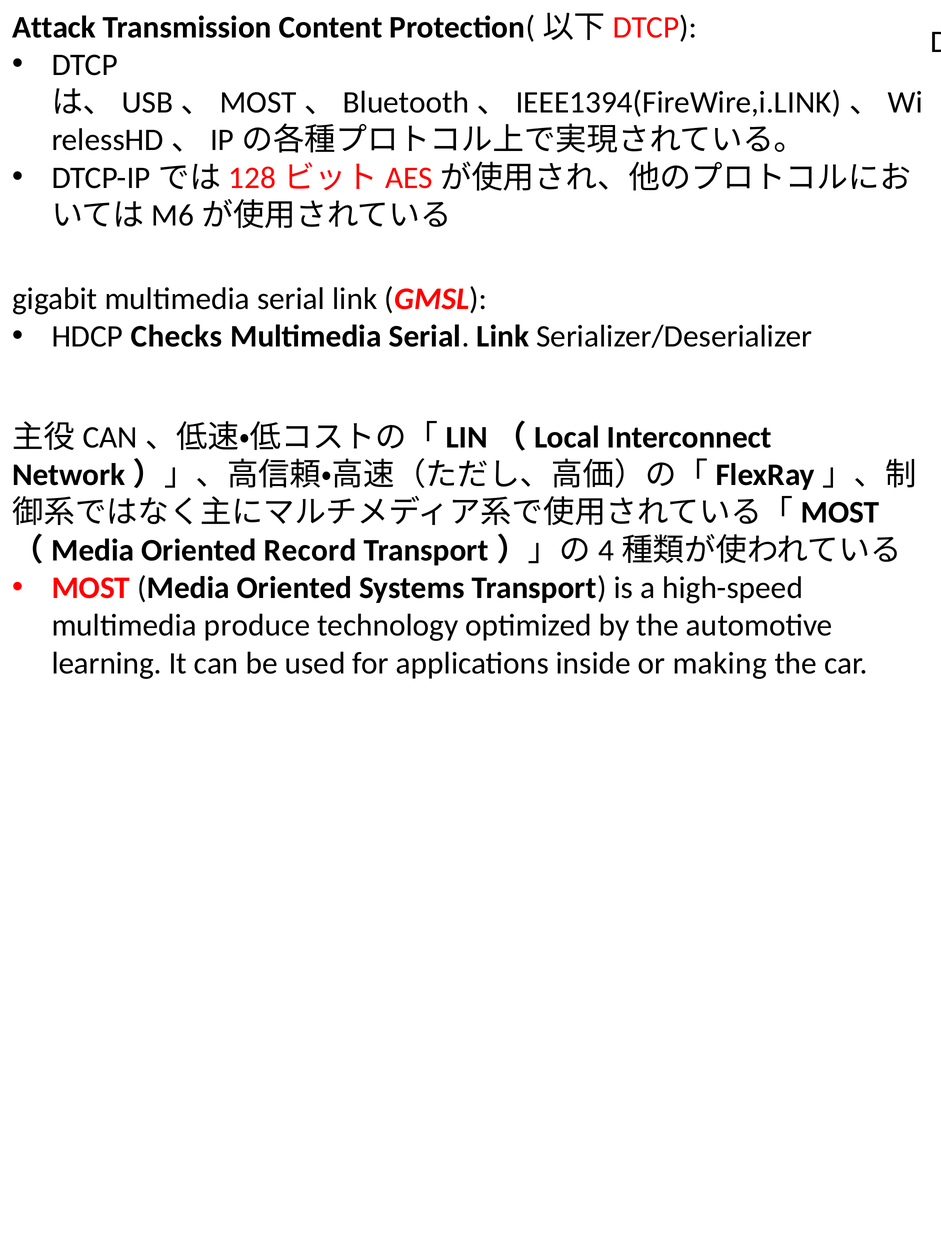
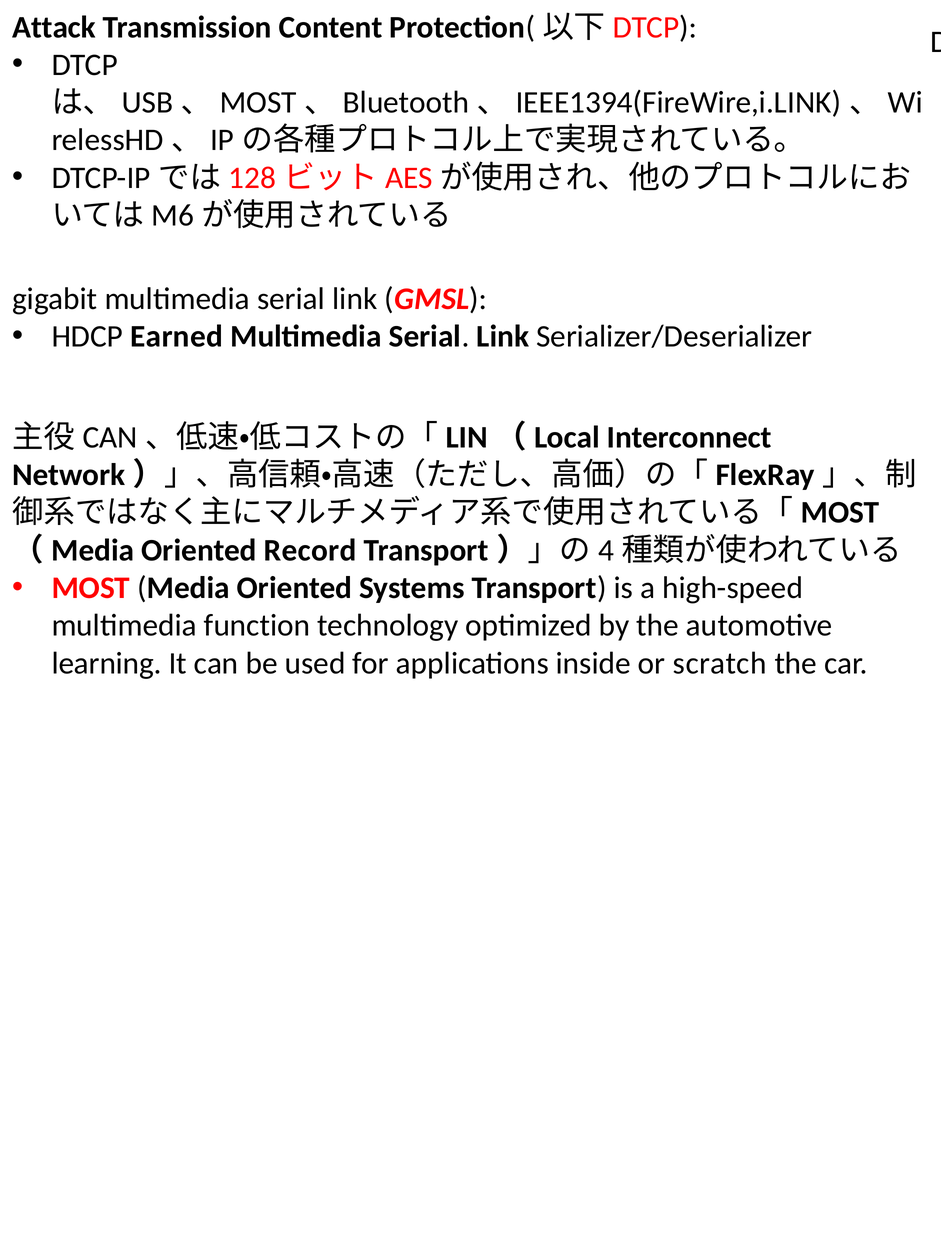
Checks: Checks -> Earned (177, 336)
produce: produce -> function (257, 625)
making: making -> scratch (720, 663)
